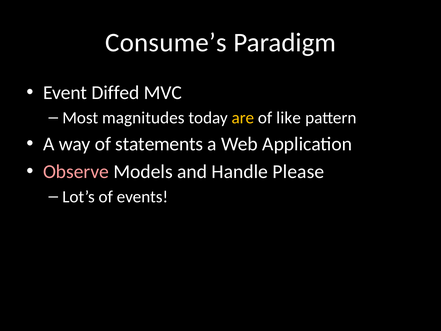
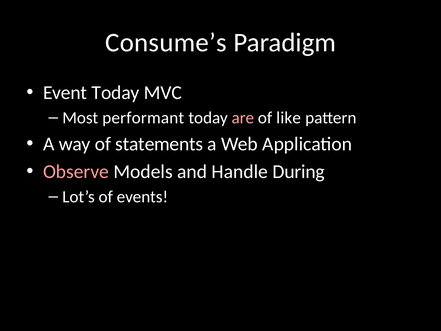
Event Diffed: Diffed -> Today (116, 93)
magnitudes: magnitudes -> performant (143, 118)
are colour: yellow -> pink (243, 118)
Please: Please -> During (299, 171)
